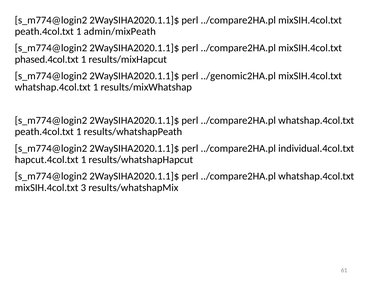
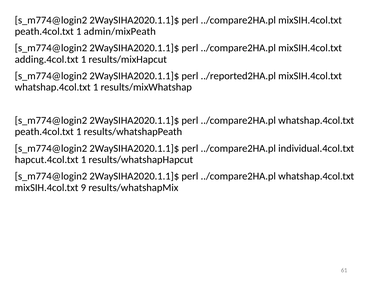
phased.4col.txt: phased.4col.txt -> adding.4col.txt (47, 59)
../genomic2HA.pl: ../genomic2HA.pl -> ../reported2HA.pl (238, 76)
3: 3 -> 9 (83, 187)
